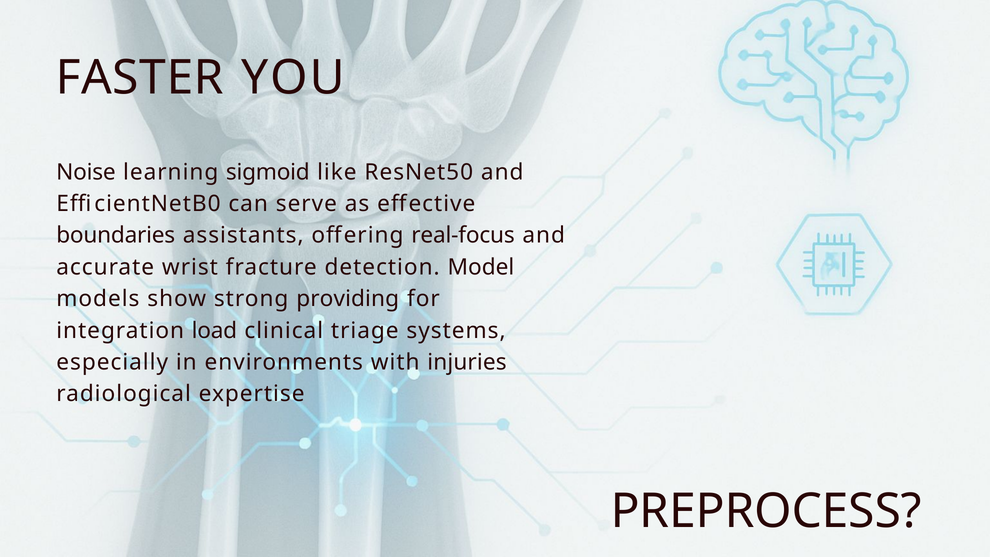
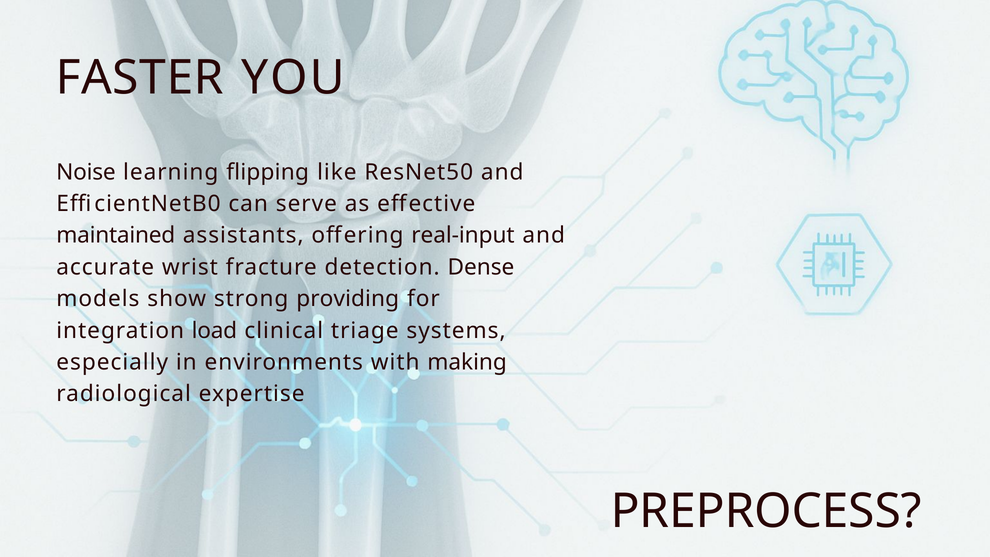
sigmoid: sigmoid -> flipping (268, 172)
boundaries: boundaries -> maintained (116, 235)
real-focus: real-focus -> real-input (463, 235)
Model: Model -> Dense (481, 267)
injuries: injuries -> making (467, 362)
